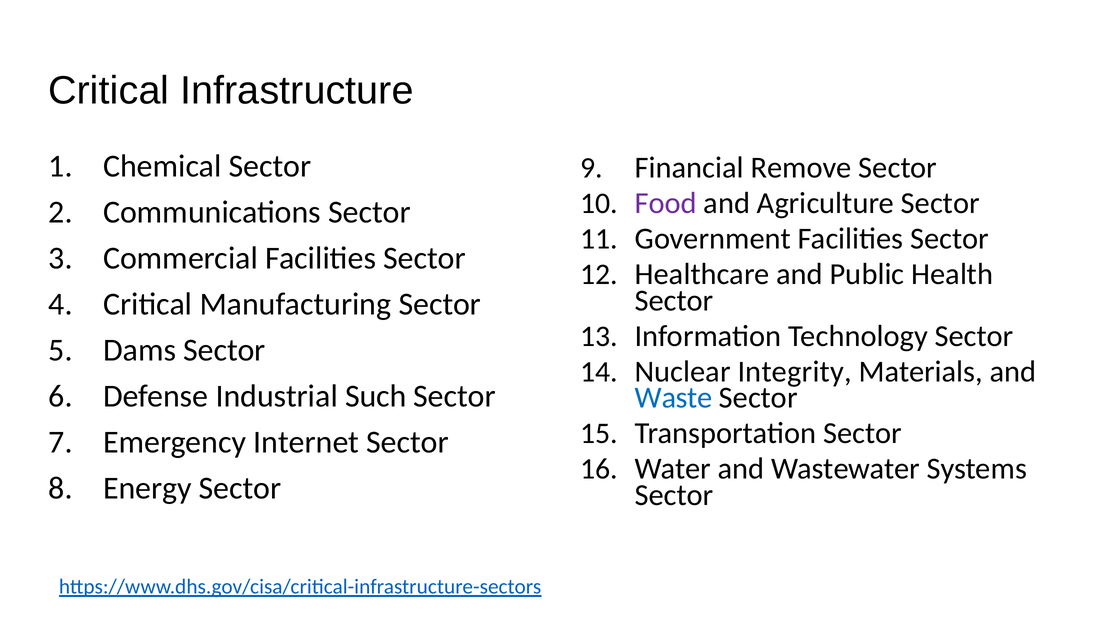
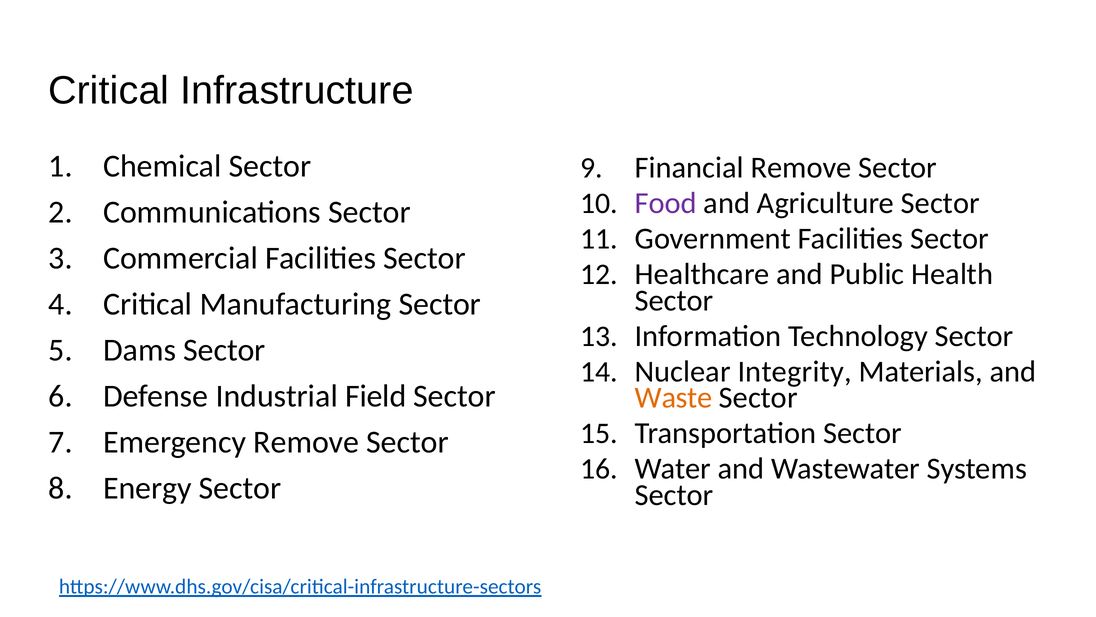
Such: Such -> Field (376, 396)
Waste colour: blue -> orange (674, 398)
Emergency Internet: Internet -> Remove (306, 442)
